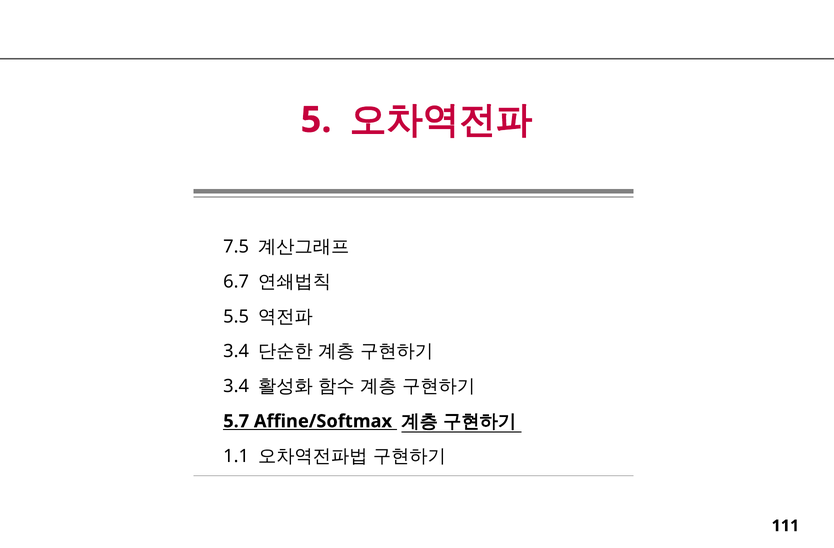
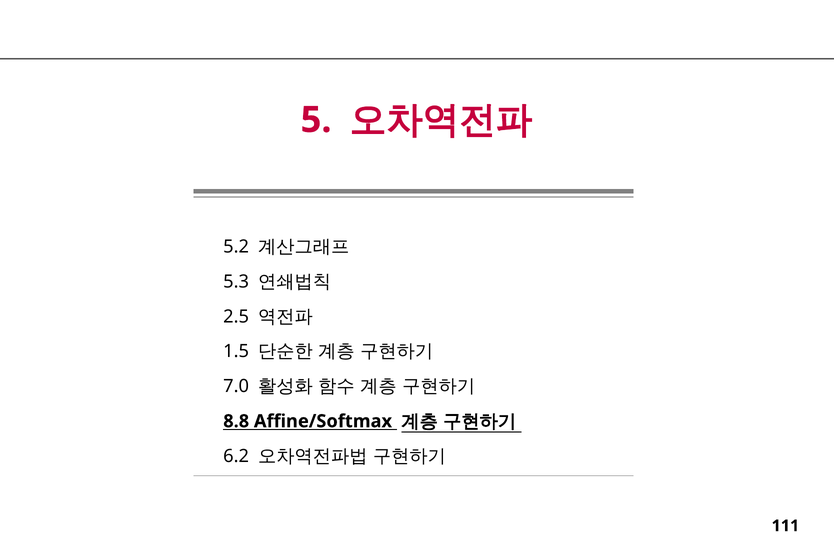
7.5: 7.5 -> 5.2 (236, 247)
6.7: 6.7 -> 5.3 (236, 281)
5.5: 5.5 -> 2.5 (236, 316)
3.4: 3.4 -> 1.5 (236, 351)
3.4: 3.4 -> 7.0 (236, 386)
5.7: 5.7 -> 8.8 (236, 421)
1.1: 1.1 -> 6.2 (236, 456)
